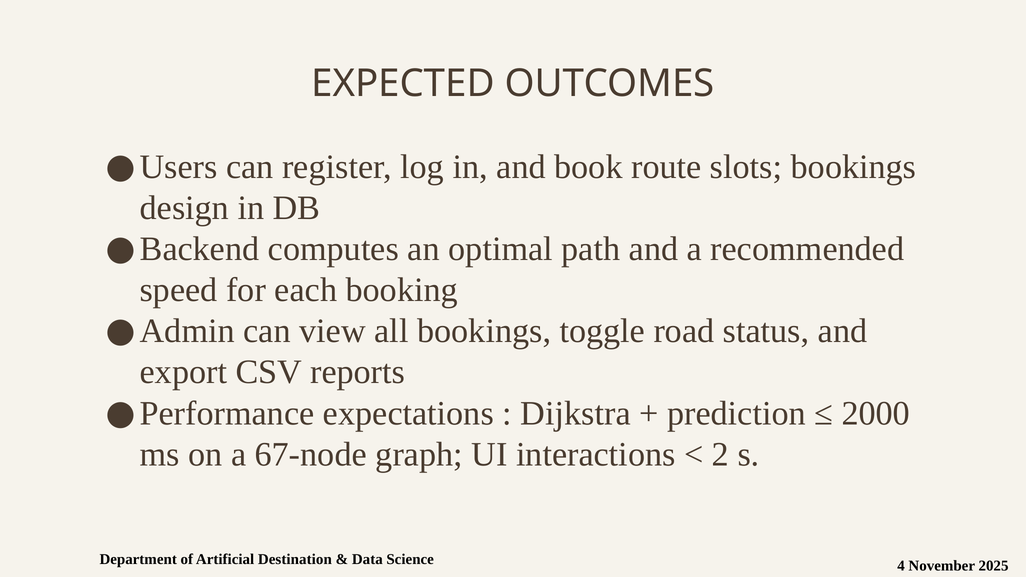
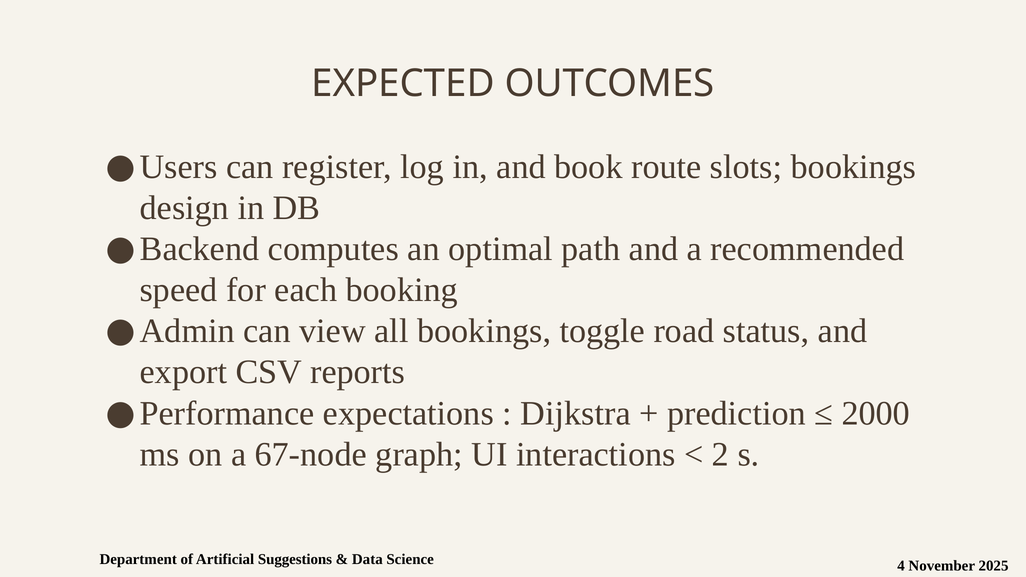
Destination: Destination -> Suggestions (295, 559)
